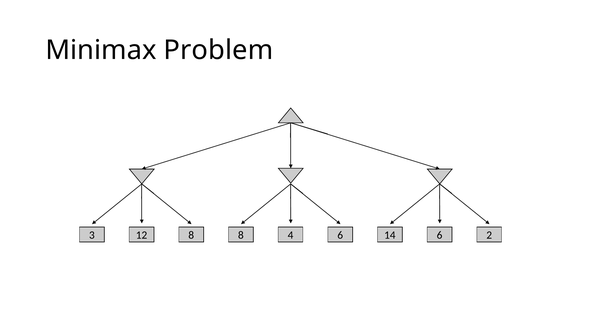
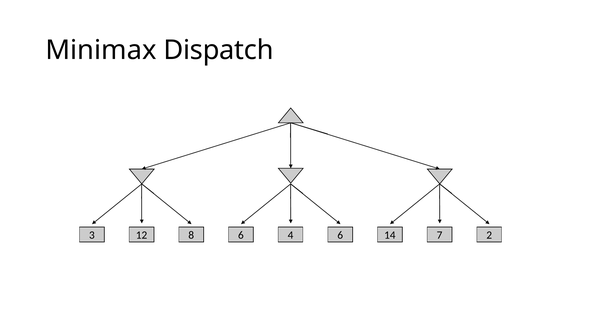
Problem: Problem -> Dispatch (219, 50)
3 8: 8 -> 6 (241, 235)
8 6: 6 -> 7 (440, 235)
